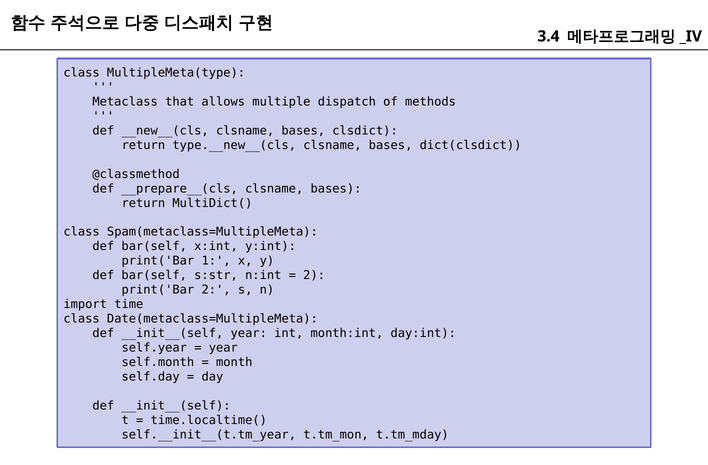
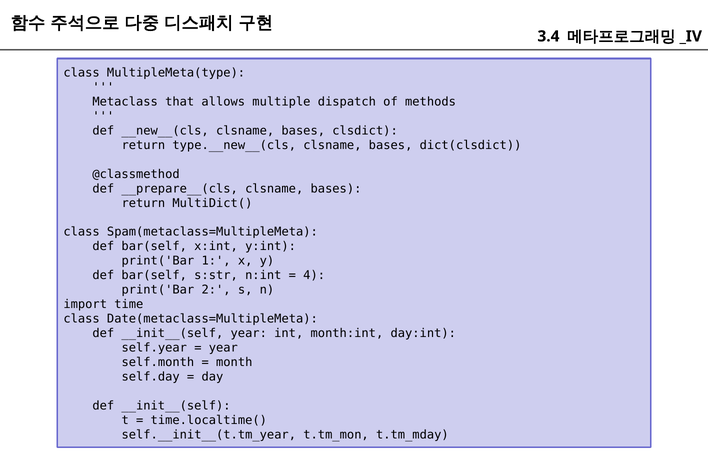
2: 2 -> 4 (314, 275)
